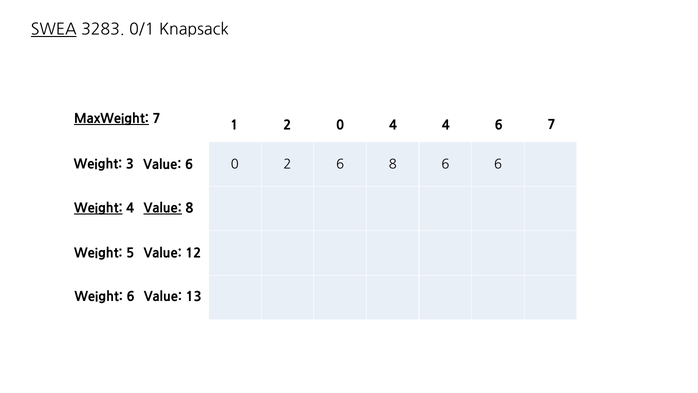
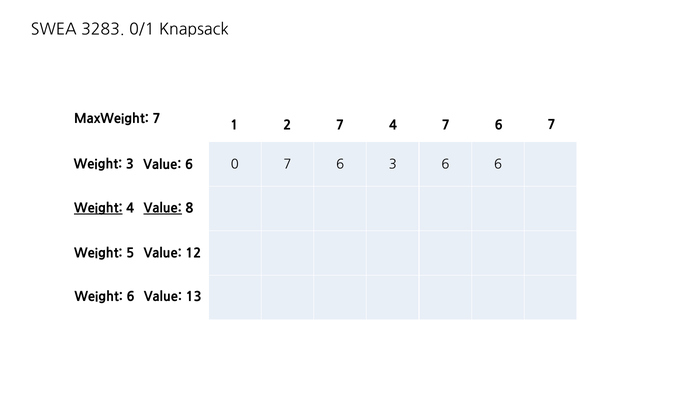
SWEA underline: present -> none (54, 29)
MaxWeight underline: present -> none (111, 119)
2 0: 0 -> 7 (340, 125)
4 4: 4 -> 7 (446, 125)
0 2: 2 -> 7 (287, 164)
6 8: 8 -> 3 (393, 164)
